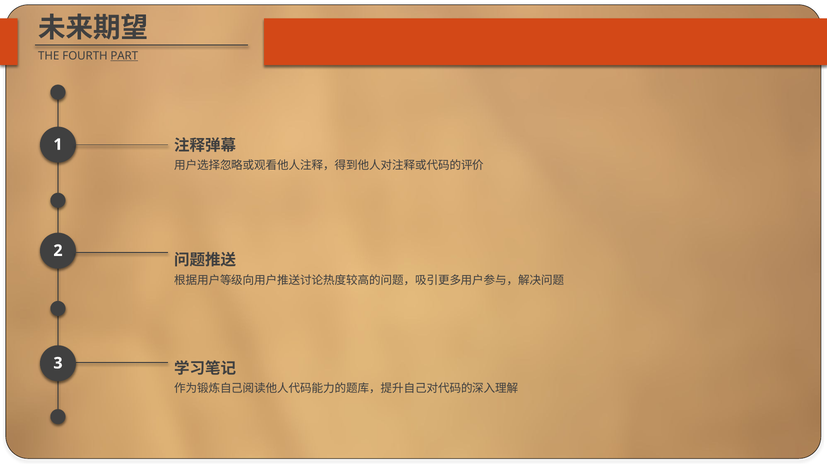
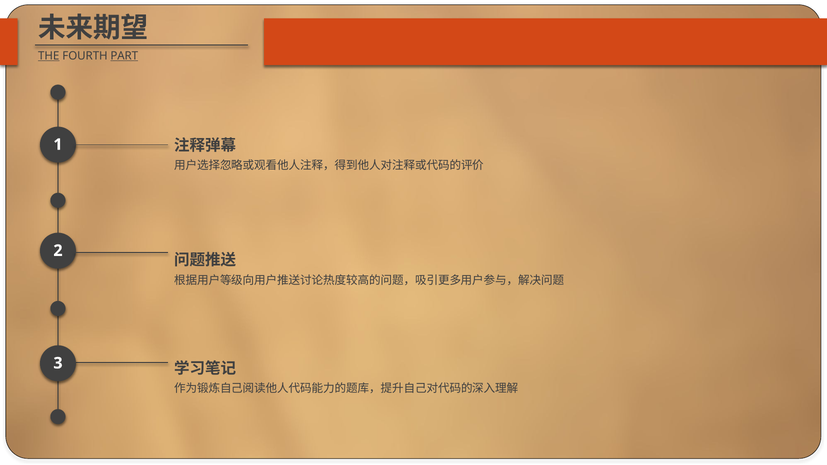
THE underline: none -> present (49, 56)
